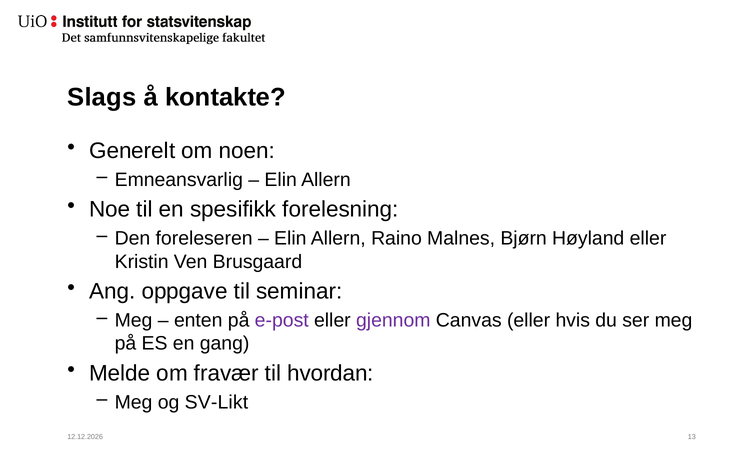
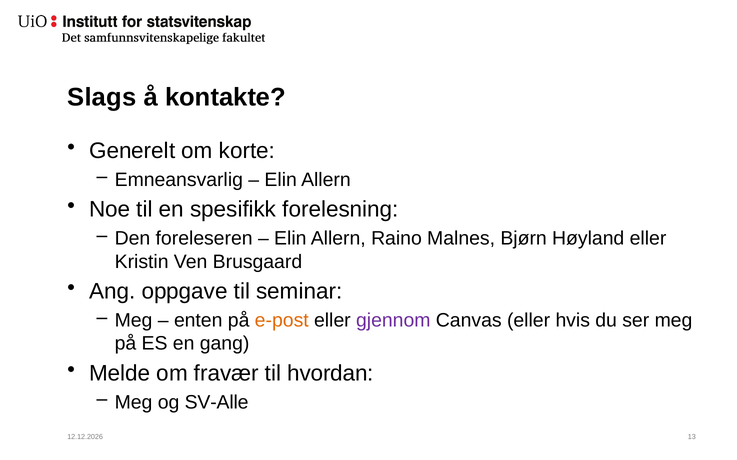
noen: noen -> korte (247, 151)
e-post colour: purple -> orange (282, 321)
SV-Likt: SV-Likt -> SV-Alle (217, 403)
